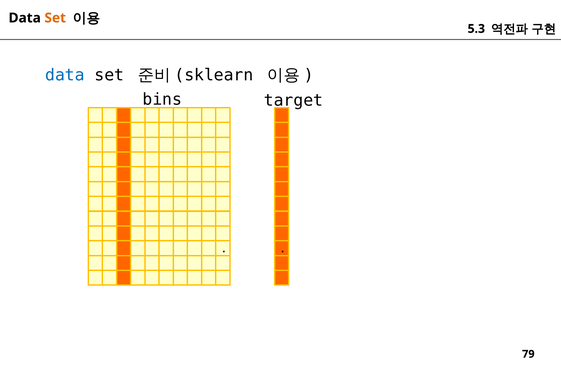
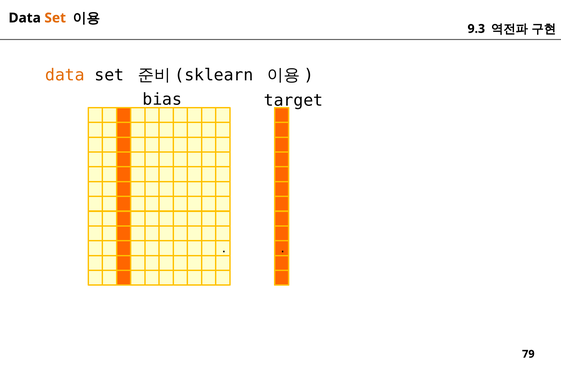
5.3: 5.3 -> 9.3 (476, 29)
data colour: blue -> orange (65, 75)
bins: bins -> bias (162, 99)
